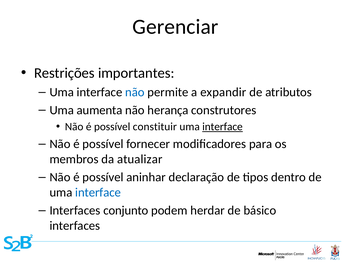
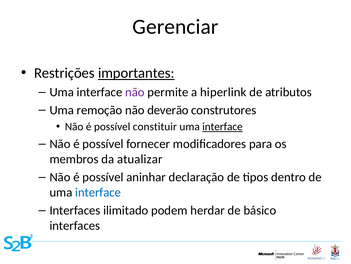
importantes underline: none -> present (136, 73)
não colour: blue -> purple (135, 92)
expandir: expandir -> hiperlink (223, 92)
aumenta: aumenta -> remoção (100, 110)
herança: herança -> deverão (168, 110)
conjunto: conjunto -> ilimitado (126, 210)
